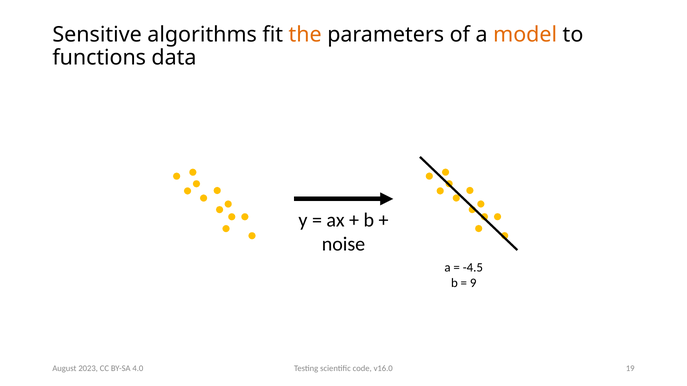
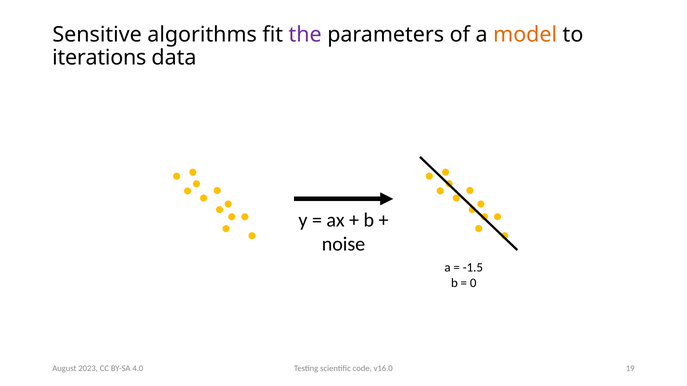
the colour: orange -> purple (305, 35)
functions: functions -> iterations (99, 58)
-4.5: -4.5 -> -1.5 (473, 268)
9: 9 -> 0 (473, 283)
